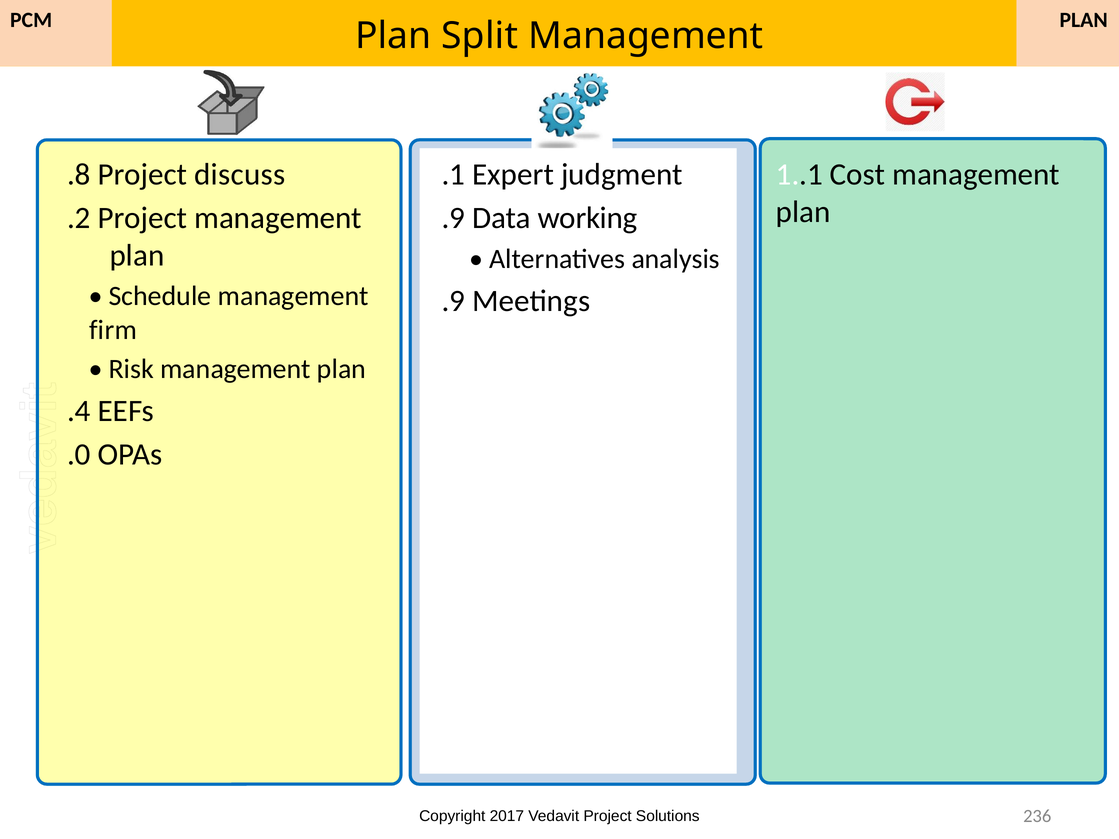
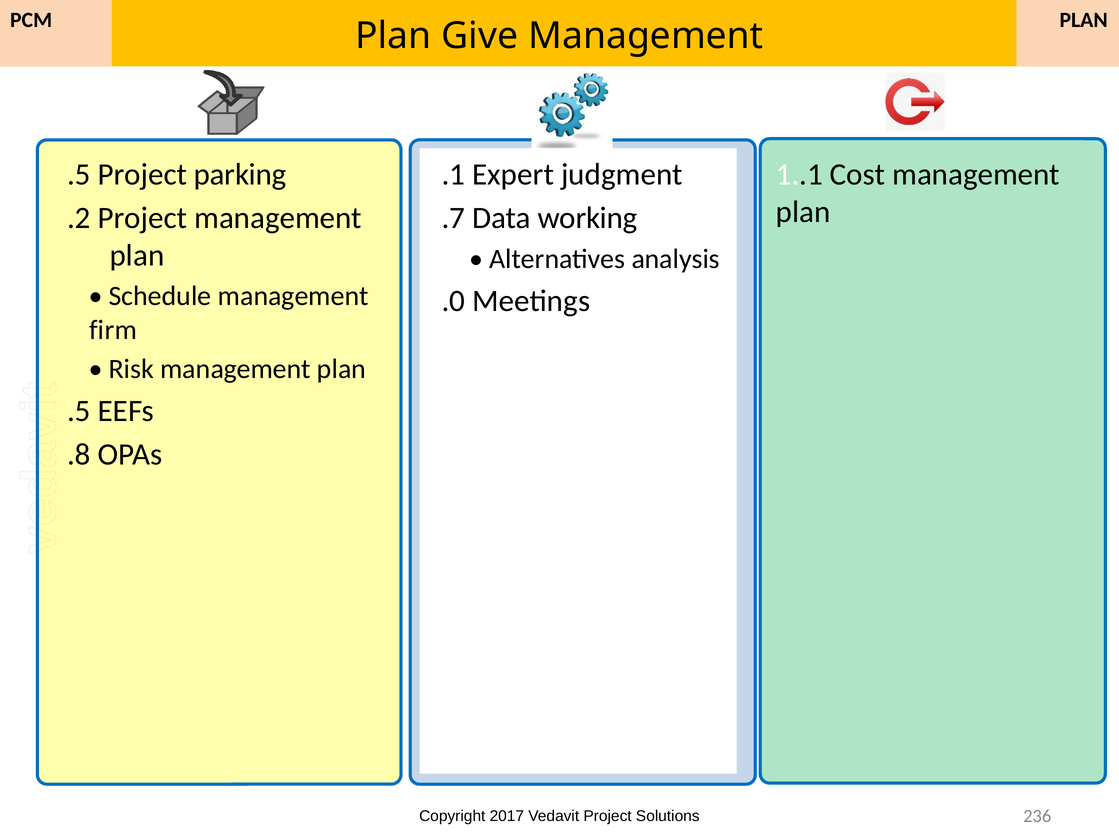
Split: Split -> Give (480, 36)
.8: .8 -> .5 (79, 175)
discuss: discuss -> parking (240, 175)
.9: .9 -> .7 (453, 218)
.9: .9 -> .0 (453, 301)
.4: .4 -> .5 (79, 411)
.0: .0 -> .8 (79, 454)
